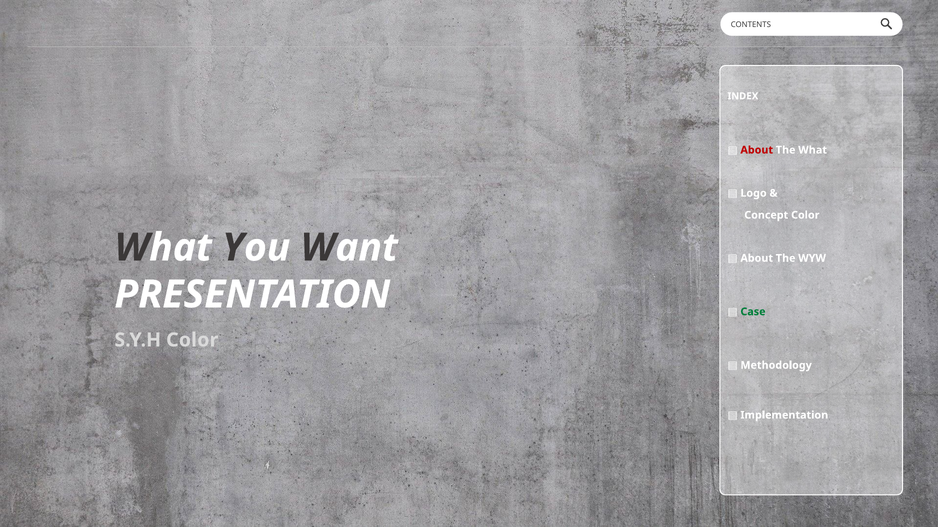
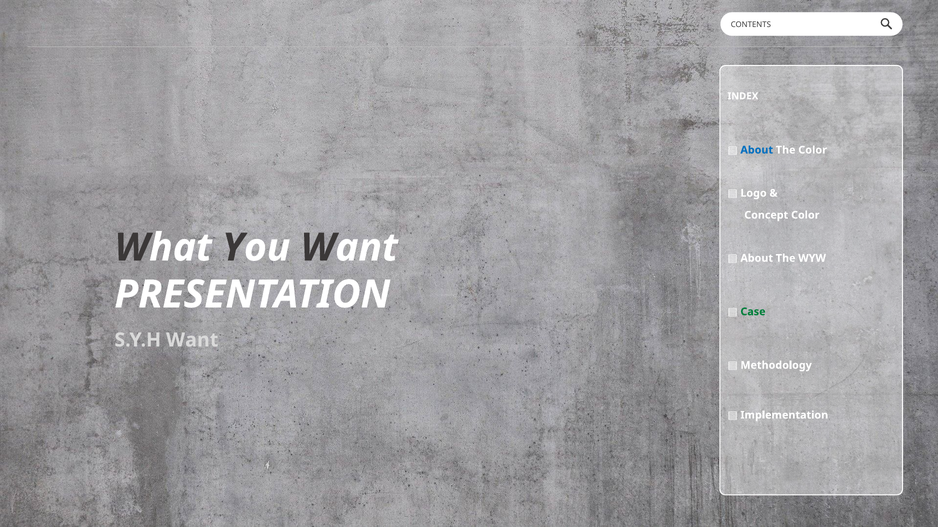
About colour: red -> blue (757, 150)
The What: What -> Color (813, 150)
S.Y.H Color: Color -> Want (192, 340)
